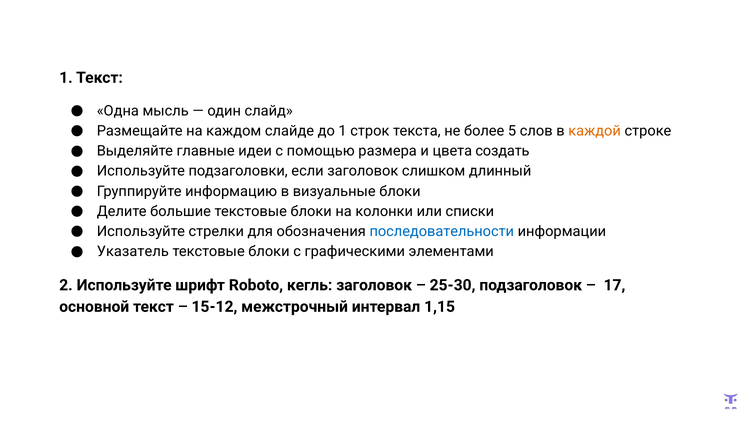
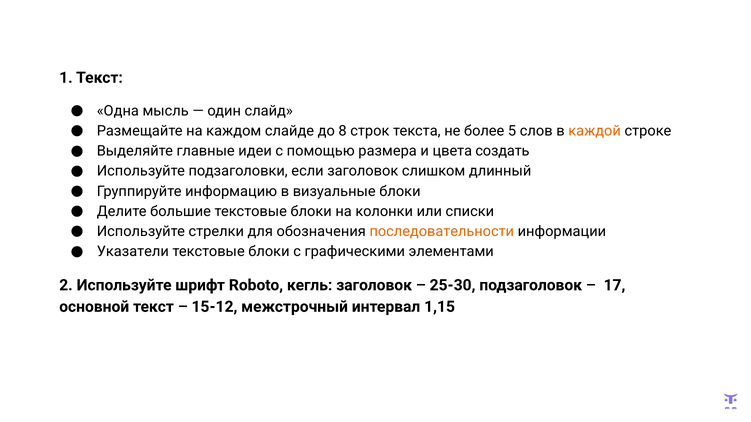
до 1: 1 -> 8 (343, 131)
последовательности colour: blue -> orange (442, 232)
Указатель: Указатель -> Указатели (133, 252)
